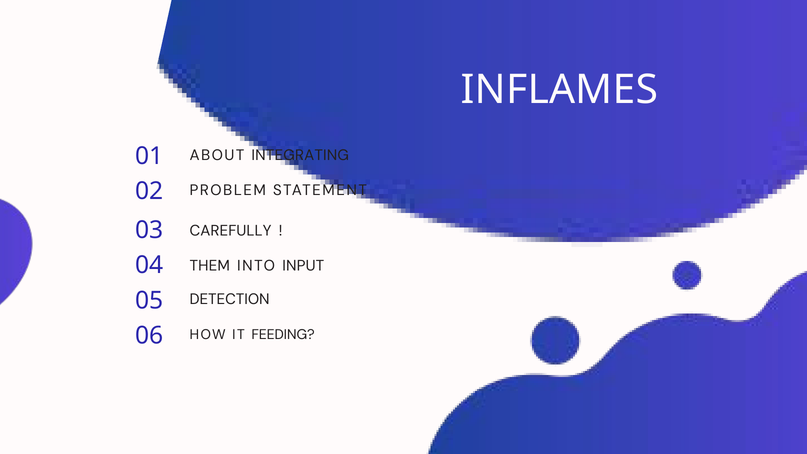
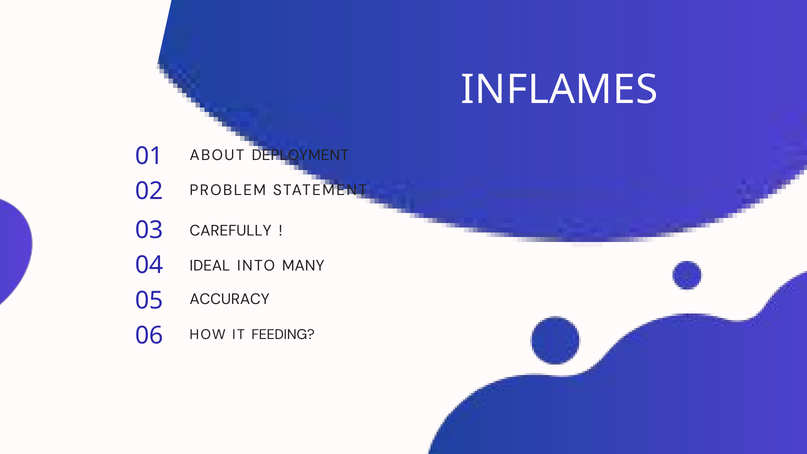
INTEGRATING: INTEGRATING -> DEPLOYMENT (300, 155)
THEM: THEM -> IDEAL (210, 266)
INPUT: INPUT -> MANY (303, 266)
DETECTION: DETECTION -> ACCURACY (230, 299)
